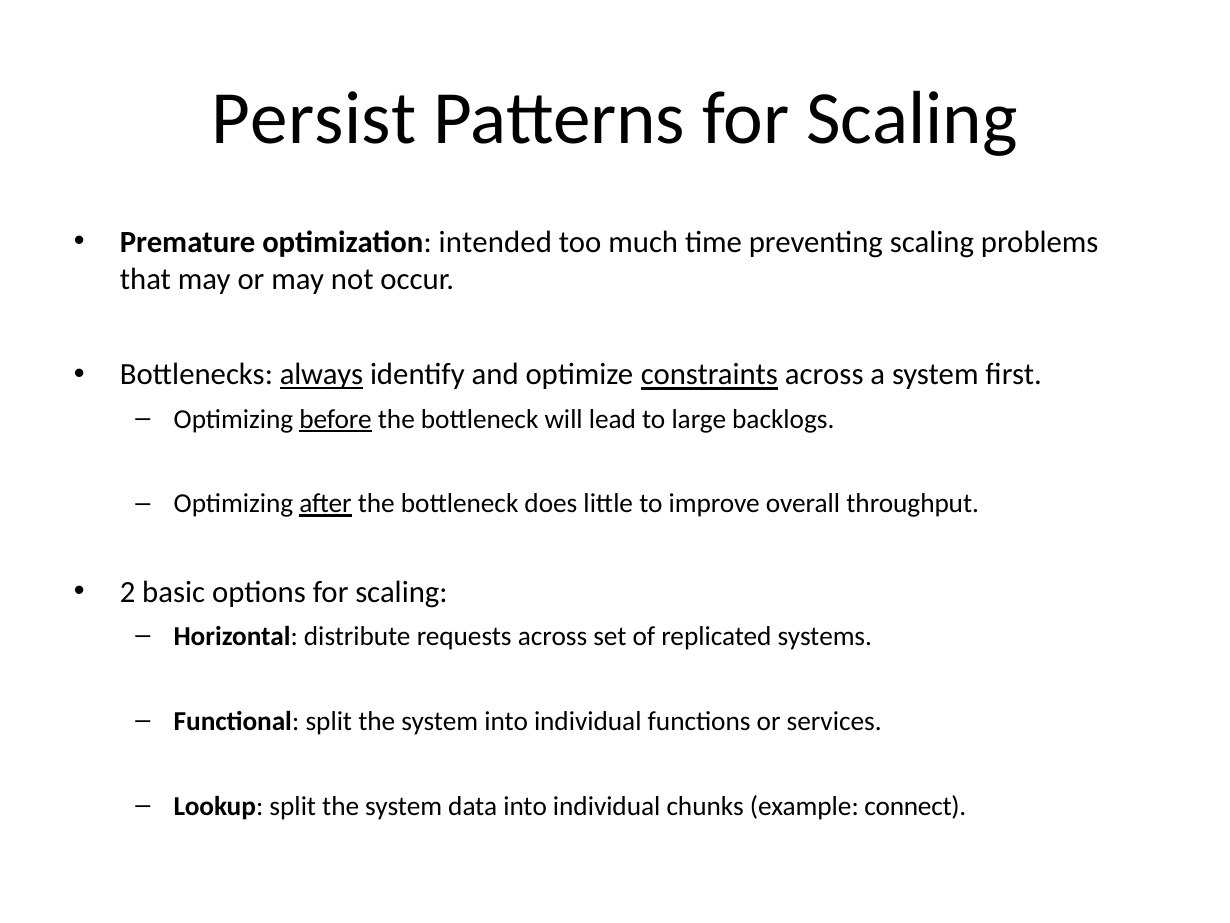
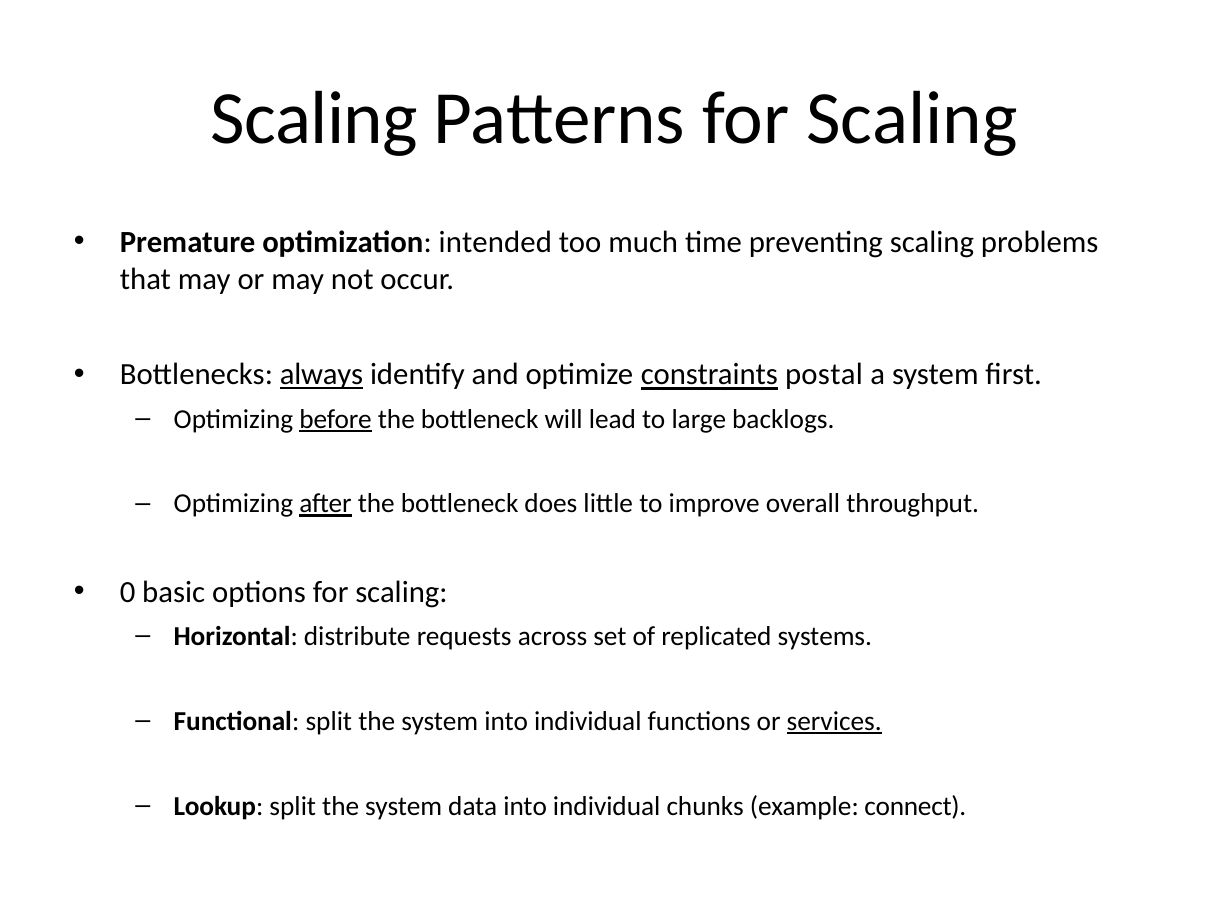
Persist: Persist -> Scaling (314, 119)
constraints across: across -> postal (824, 375)
2: 2 -> 0 (128, 592)
services underline: none -> present (834, 721)
